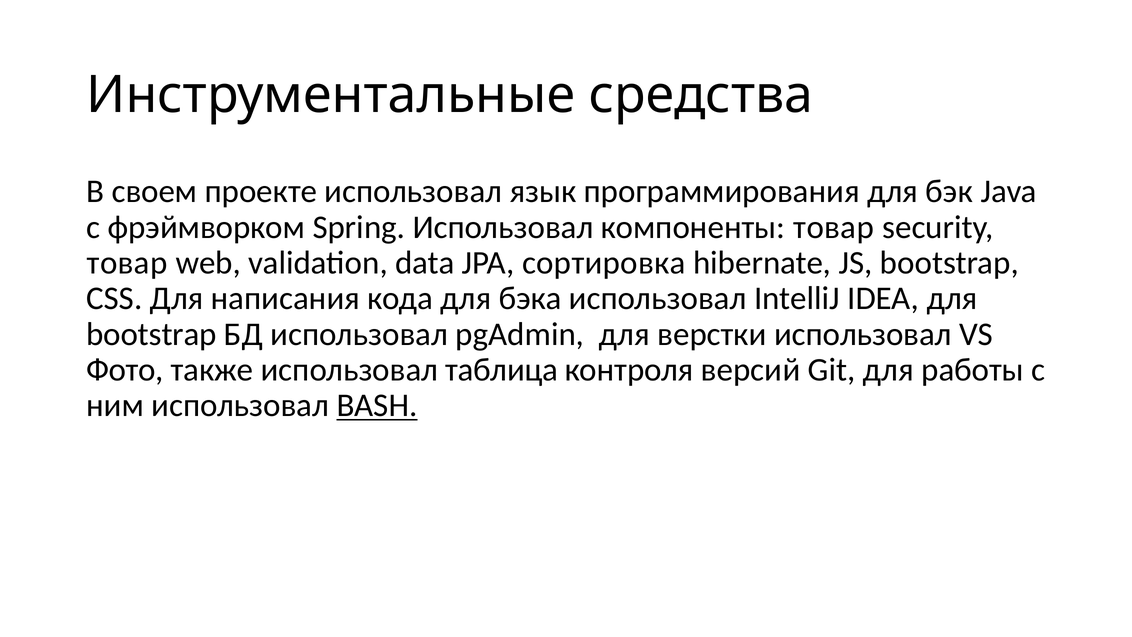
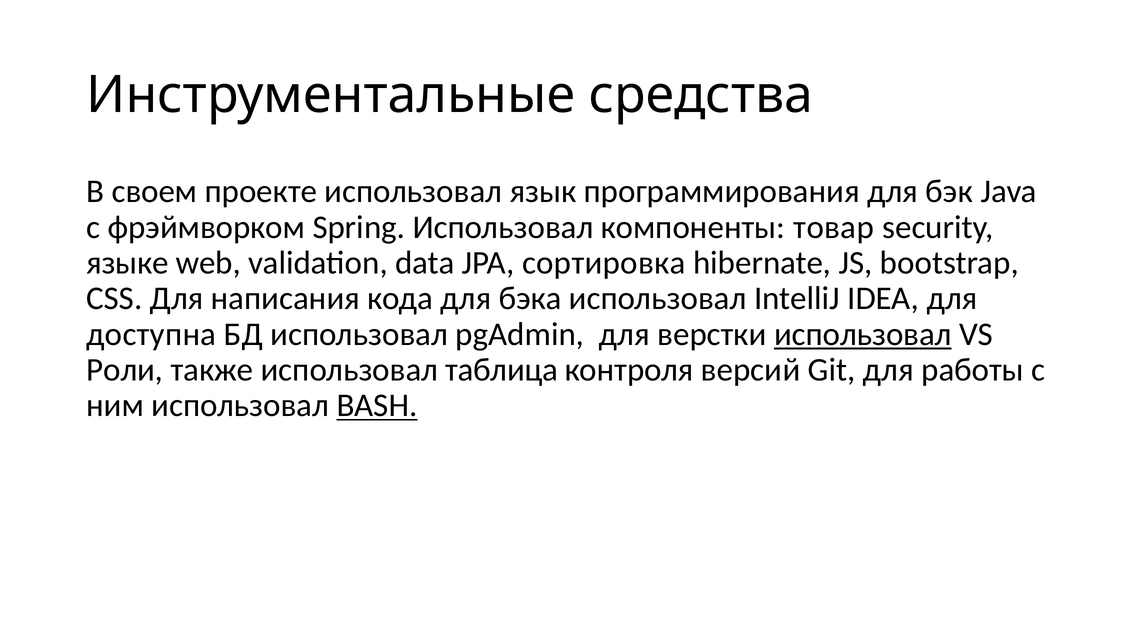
товар: товар -> языке (127, 263)
bootstrap: bootstrap -> доступна (151, 334)
использовал underline: none -> present (863, 334)
Фото: Фото -> Роли (125, 370)
